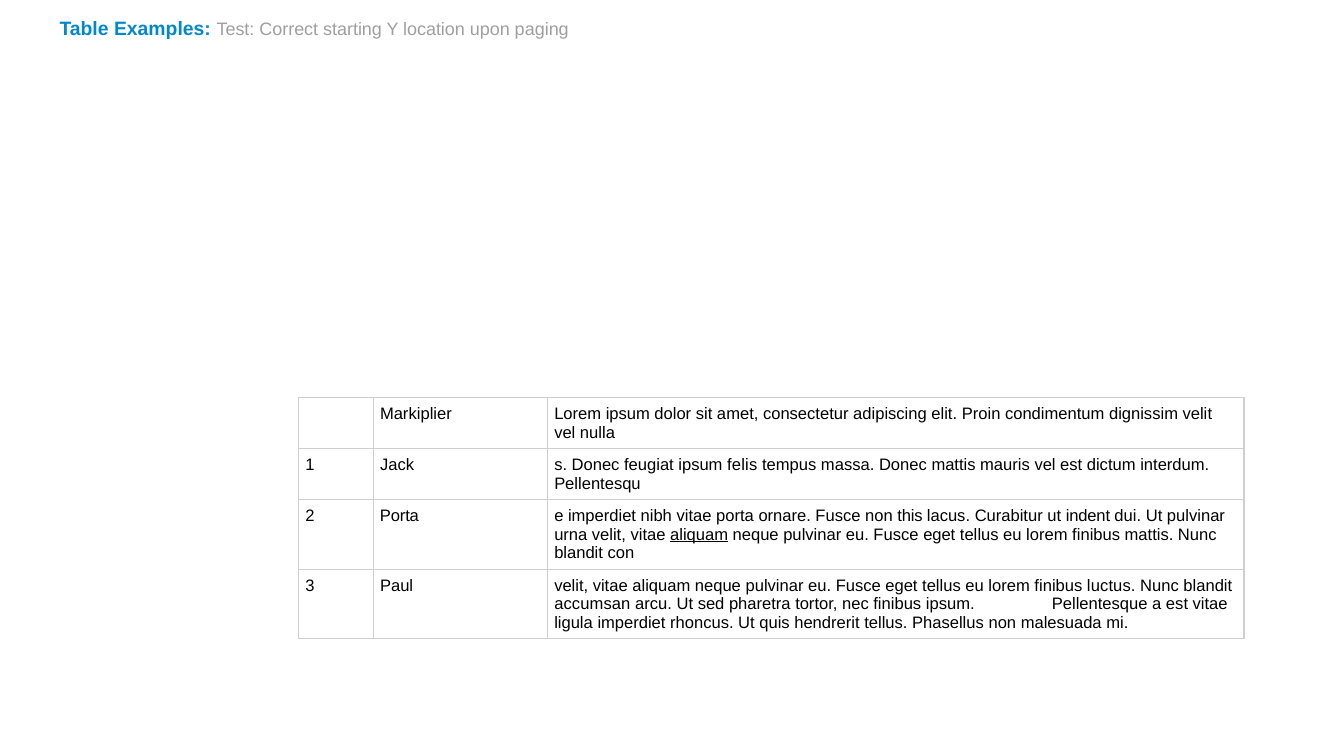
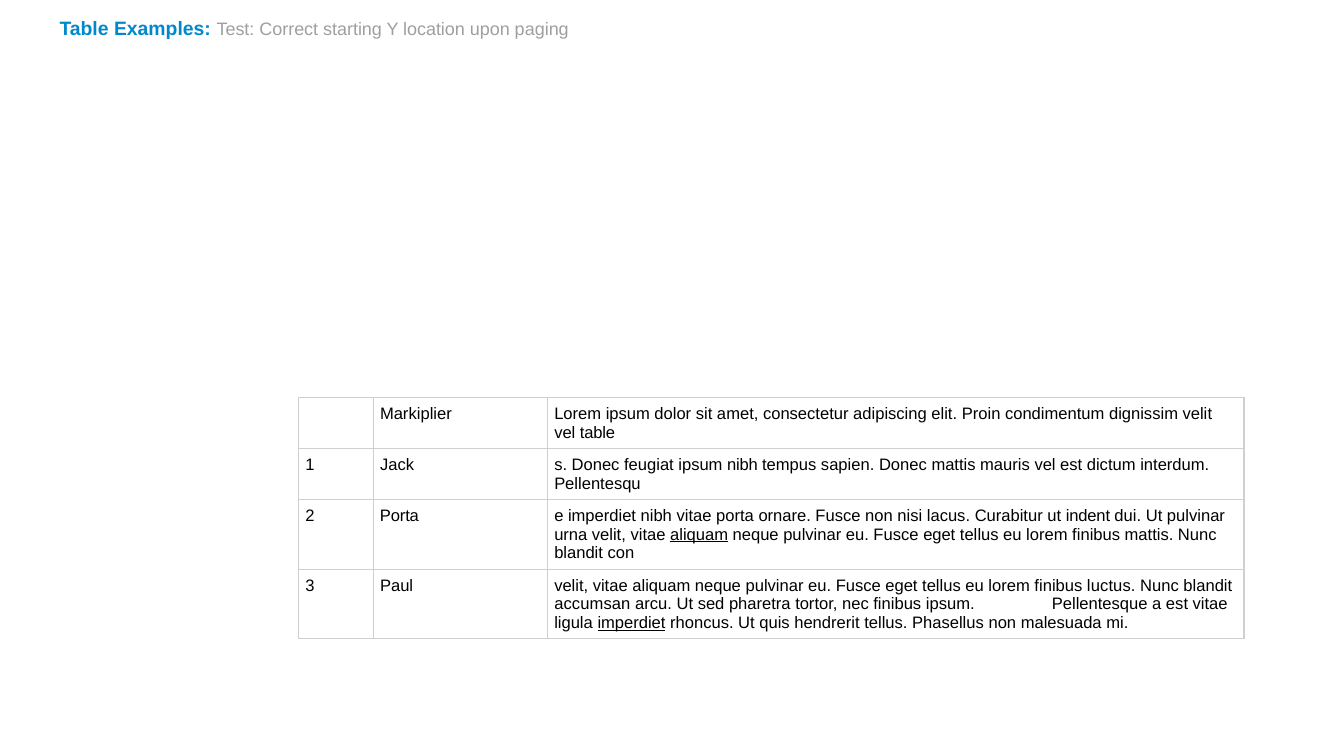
vel nulla: nulla -> table (598, 433)
ipsum felis: felis -> nibh (742, 466)
massa: massa -> sapien (848, 466)
this: this -> nisi (910, 517)
imperdiet underline: none -> present (632, 623)
